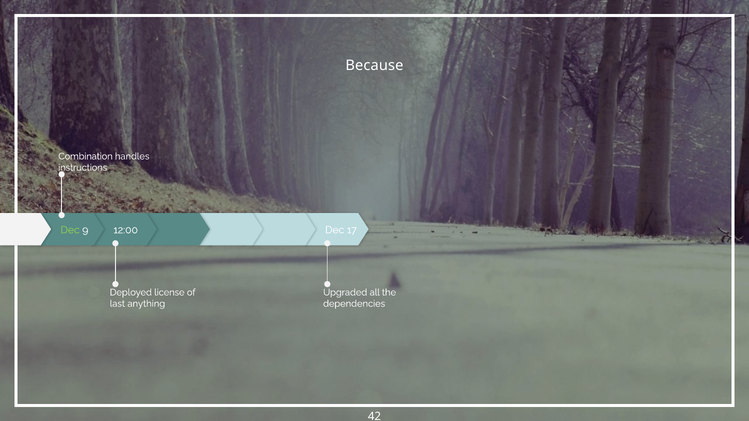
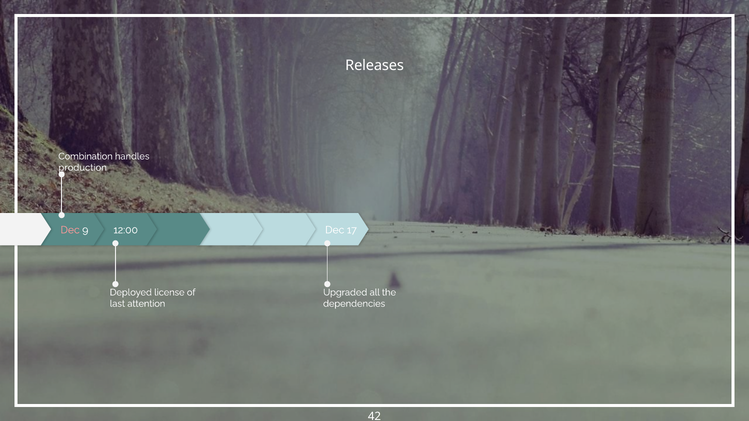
Because: Because -> Releases (375, 65)
instructions: instructions -> production (83, 168)
Dec colour: light green -> pink (70, 230)
anything: anything -> attention (146, 304)
